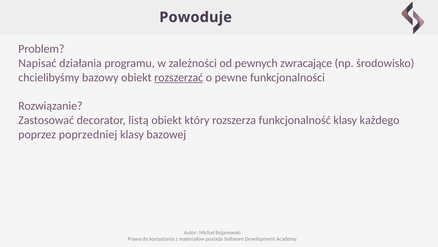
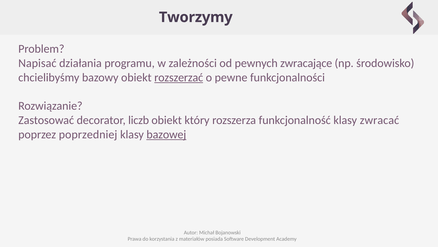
Powoduje: Powoduje -> Tworzymy (196, 17)
listą: listą -> liczb (139, 120)
każdego: każdego -> zwracać (379, 120)
bazowej underline: none -> present (166, 134)
